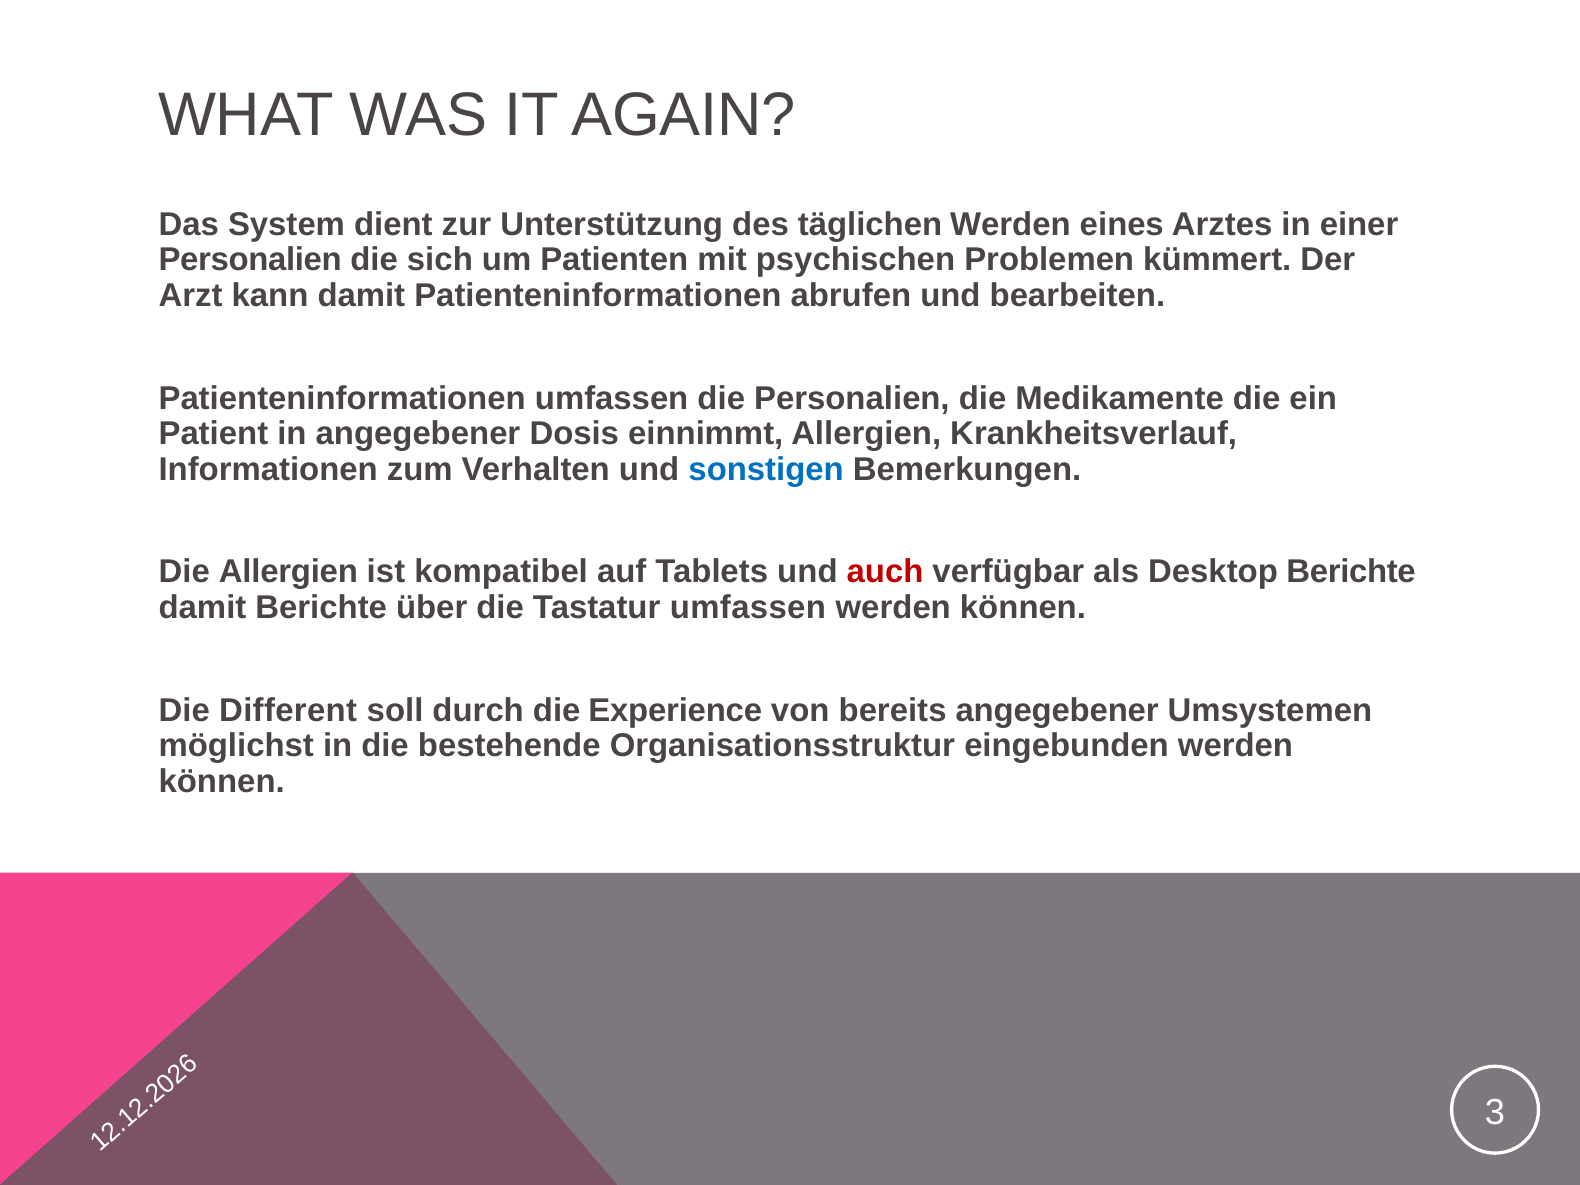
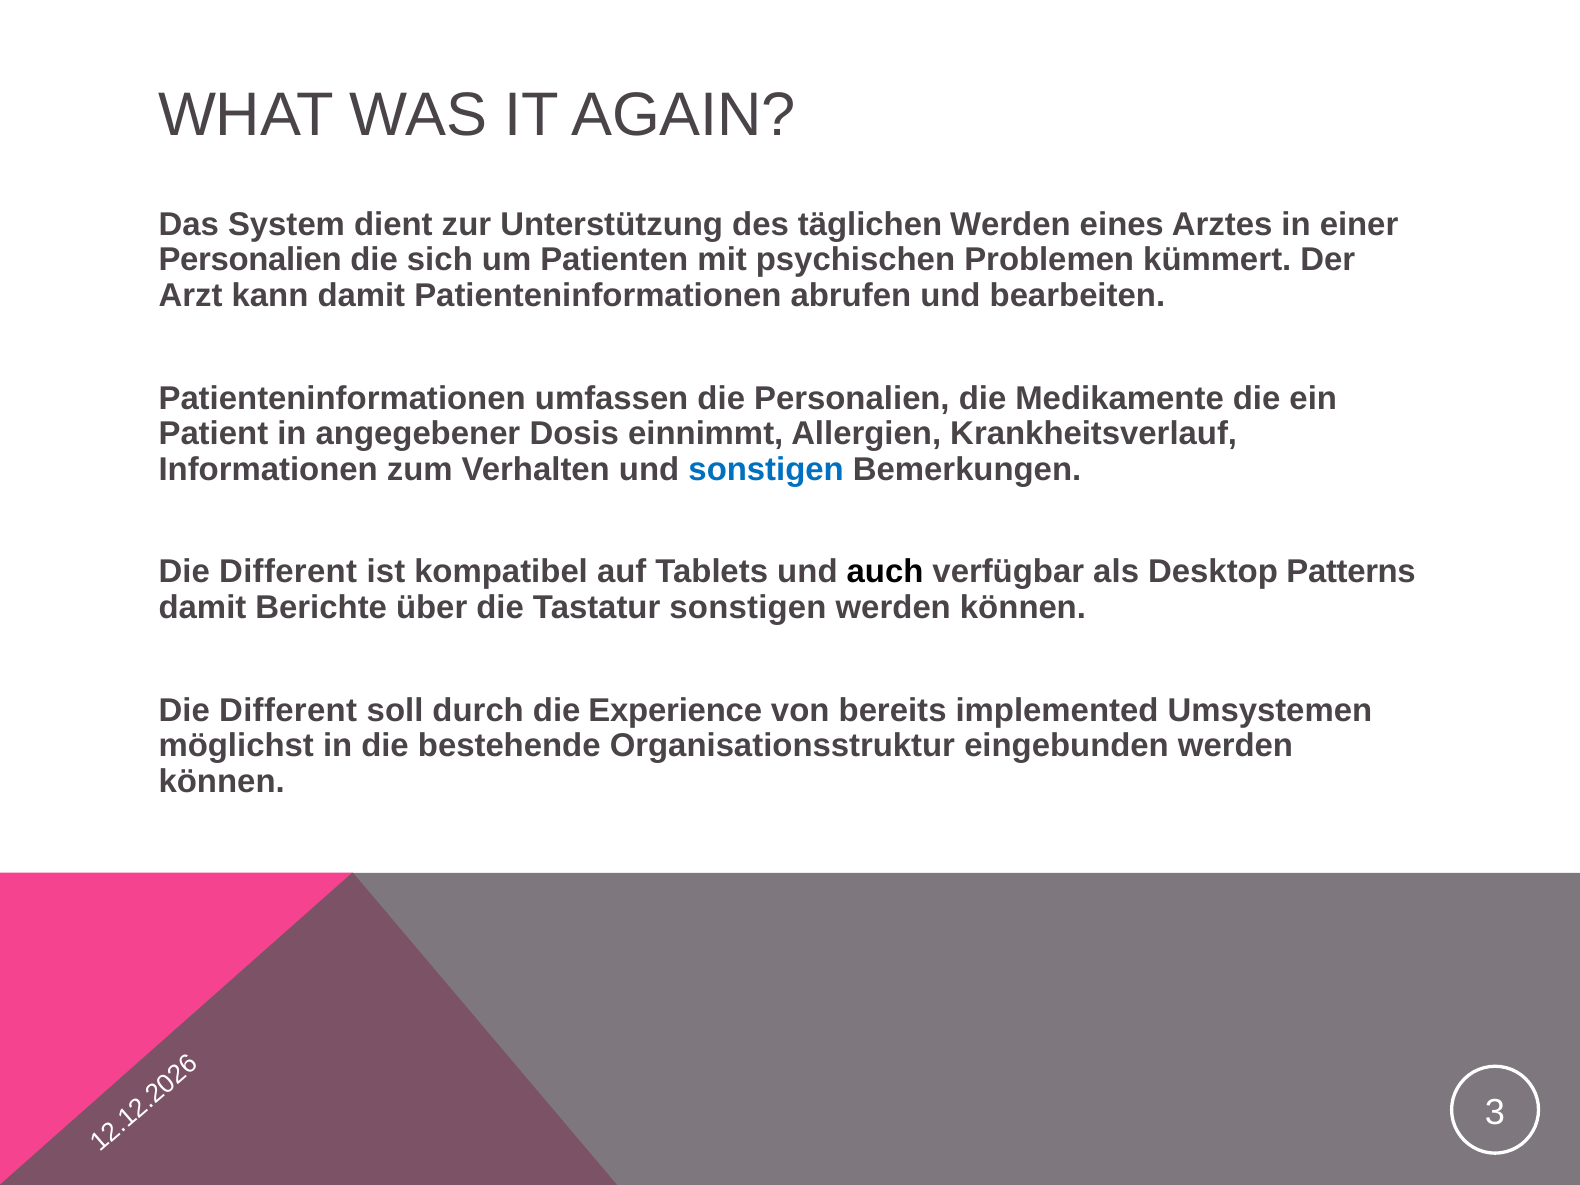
Allergien: Allergien -> Different (288, 572)
auch colour: red -> black (885, 572)
Desktop Berichte: Berichte -> Patterns (1351, 572)
Tastatur umfassen: umfassen -> sonstigen (748, 608)
bereits angegebener: angegebener -> implemented (1057, 710)
